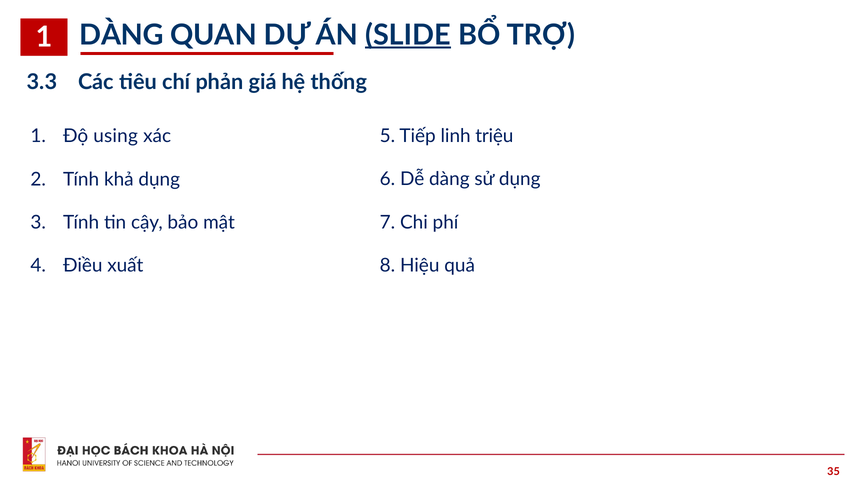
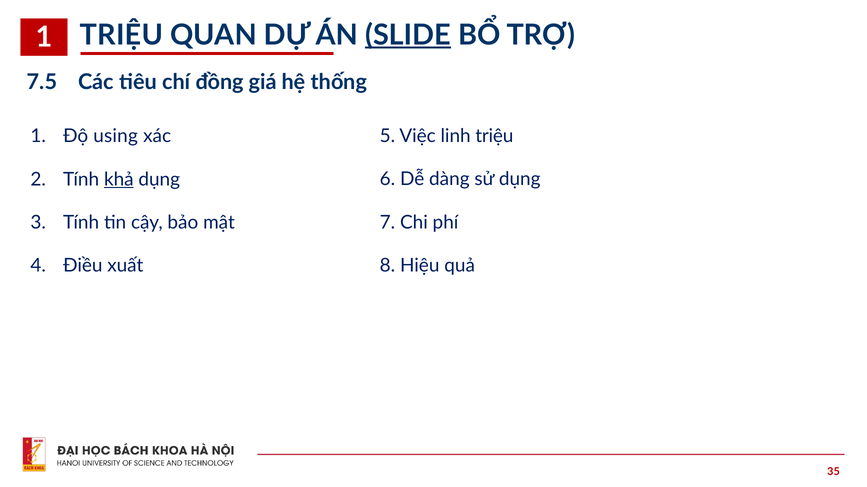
1 DÀNG: DÀNG -> TRIỆU (121, 35)
3.3: 3.3 -> 7.5 (42, 82)
phản: phản -> đồng (220, 82)
Tiếp: Tiếp -> Việc (418, 136)
khả underline: none -> present (119, 180)
